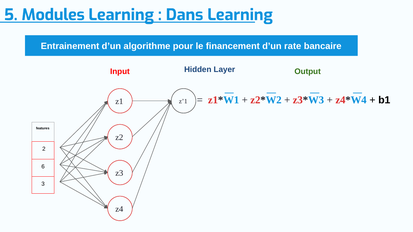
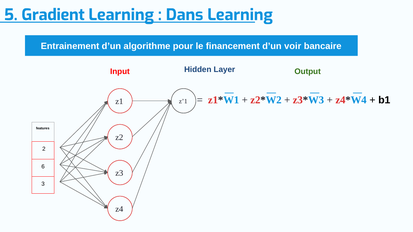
Modules: Modules -> Gradient (53, 15)
rate: rate -> voir (293, 46)
